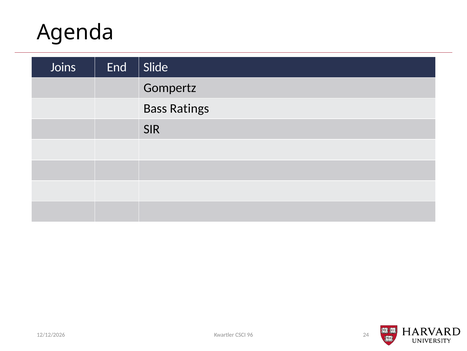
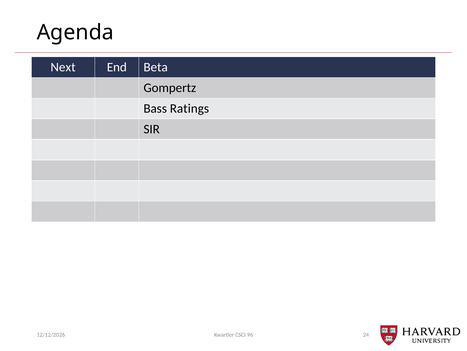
Joins: Joins -> Next (63, 67)
Slide: Slide -> Beta (156, 67)
